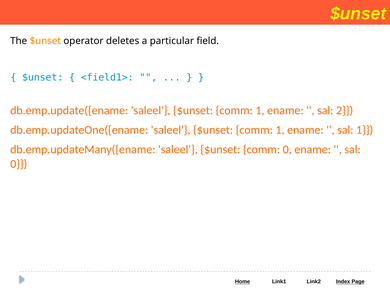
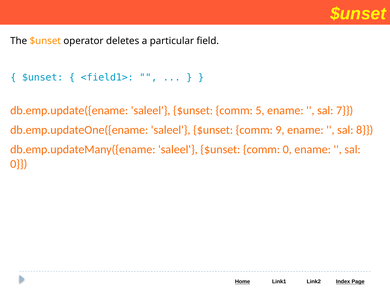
1: 1 -> 5 (260, 110)
2: 2 -> 7 (345, 110)
1: 1 -> 9 (280, 130)
sal 1: 1 -> 8 (365, 130)
